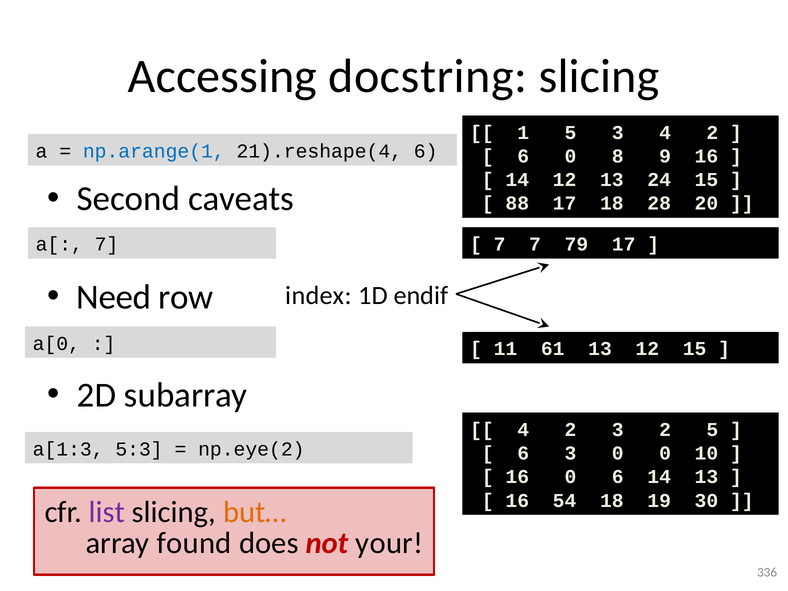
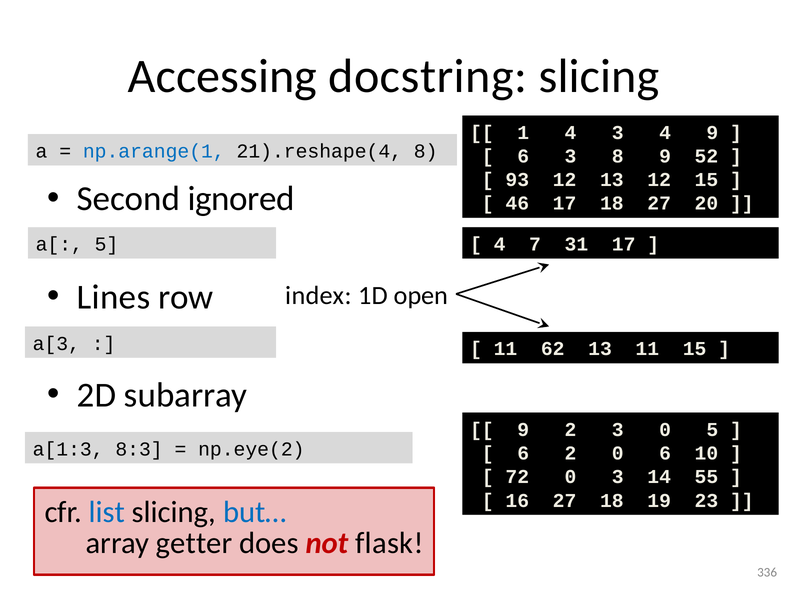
1 5: 5 -> 4 (570, 133)
3 4 2: 2 -> 9 (712, 133)
21).reshape(4 6: 6 -> 8 (426, 151)
6 0: 0 -> 3 (570, 156)
9 16: 16 -> 52 (706, 156)
14: 14 -> 93 (517, 180)
13 24: 24 -> 12 (659, 180)
caveats: caveats -> ignored (241, 199)
88: 88 -> 46 (517, 203)
18 28: 28 -> 27 (659, 203)
a[ 7: 7 -> 5 (107, 244)
7: 7 -> 4 (500, 244)
79: 79 -> 31 (576, 244)
Need: Need -> Lines (114, 297)
endif: endif -> open (421, 296)
a[0: a[0 -> a[3 (56, 344)
61: 61 -> 62 (553, 349)
13 12: 12 -> 11 (647, 349)
4: 4 -> 9 (523, 430)
3 2: 2 -> 0 (665, 430)
5:3: 5:3 -> 8:3 (139, 449)
6 3: 3 -> 2 (570, 453)
0 0: 0 -> 6 (665, 453)
16: 16 -> 72 (517, 477)
0 6: 6 -> 3 (618, 477)
14 13: 13 -> 55 (706, 477)
16 54: 54 -> 27 (565, 501)
30: 30 -> 23 (706, 501)
list colour: purple -> blue (107, 512)
but… colour: orange -> blue (255, 512)
found: found -> getter (194, 543)
your: your -> flask (389, 543)
